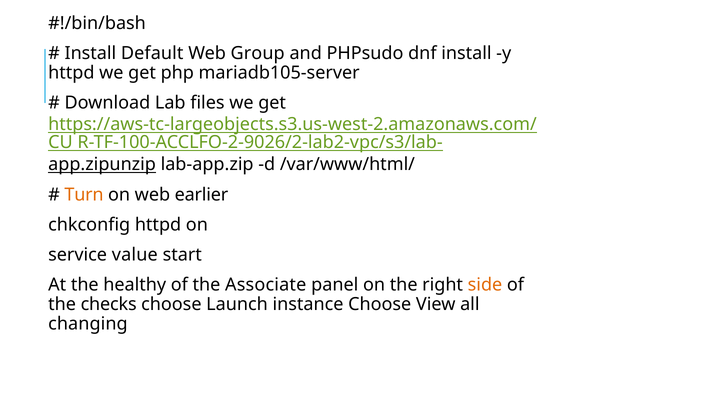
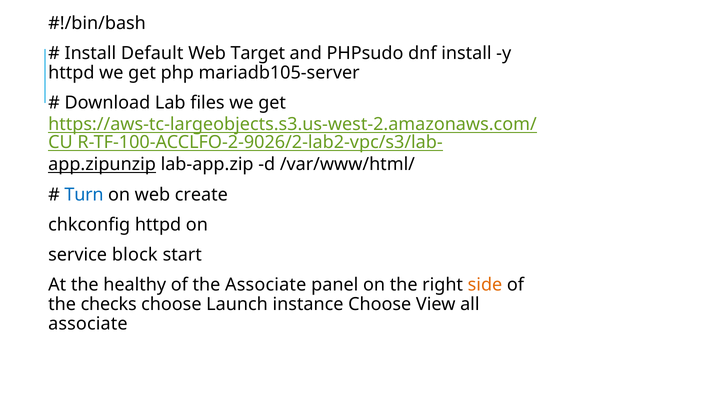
Group: Group -> Target (258, 53)
Turn colour: orange -> blue (84, 195)
earlier: earlier -> create (201, 195)
value: value -> block (135, 255)
changing: changing -> associate (88, 324)
